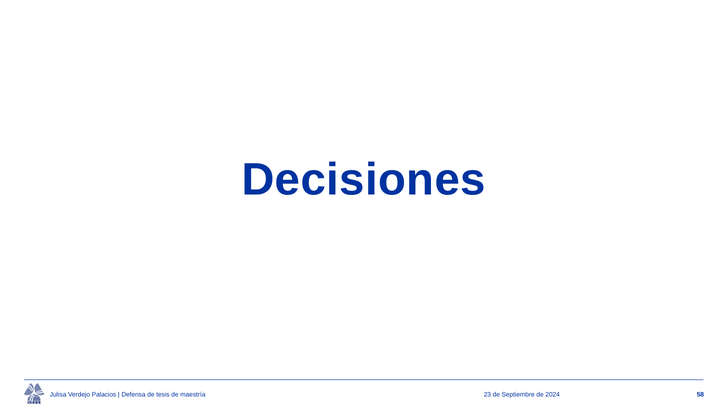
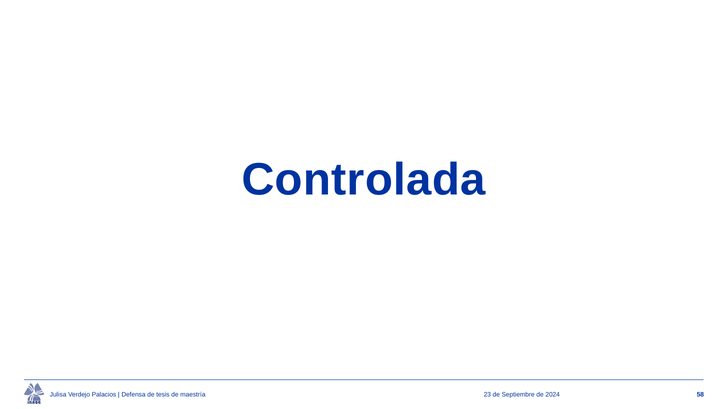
Decisiones: Decisiones -> Controlada (364, 180)
